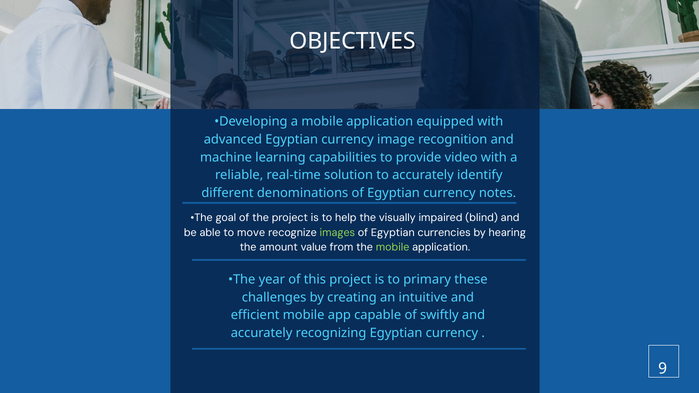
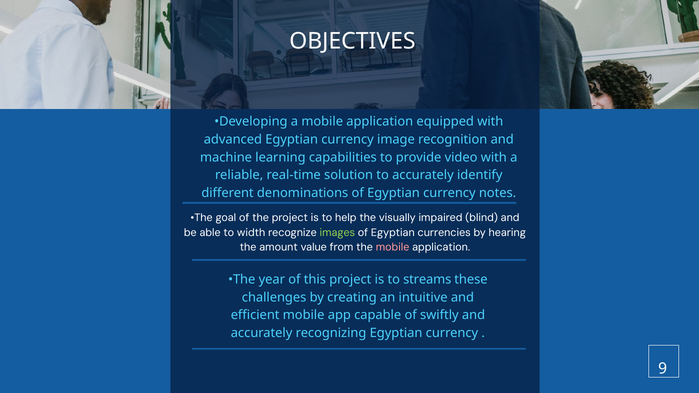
move: move -> width (251, 233)
mobile colour: light green -> pink (393, 247)
primary: primary -> streams (427, 280)
